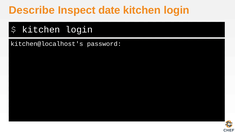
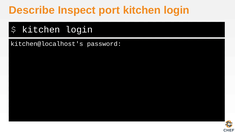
date: date -> port (109, 10)
